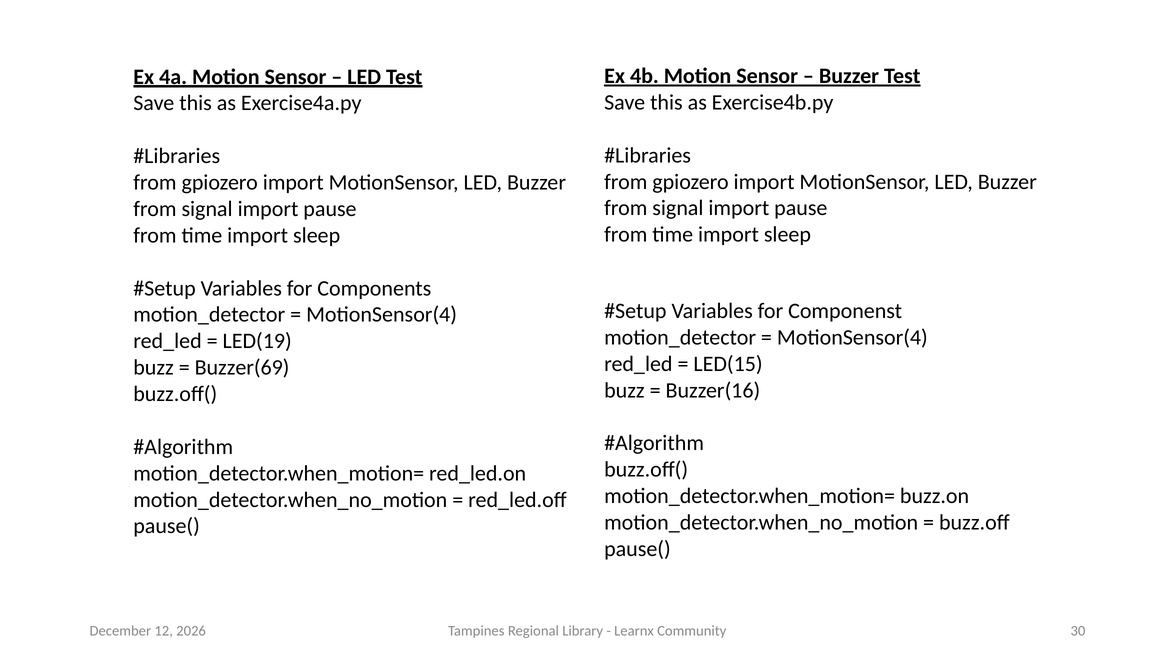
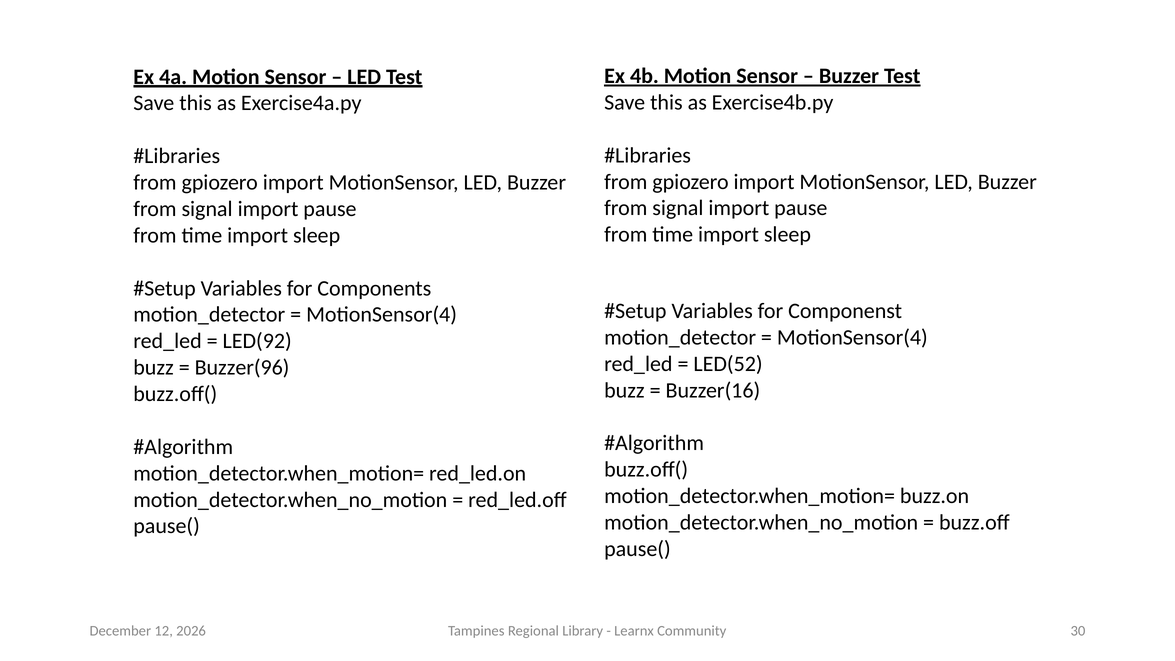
LED(19: LED(19 -> LED(92 (257, 341)
LED(15: LED(15 -> LED(52 (728, 364)
Buzzer(69: Buzzer(69 -> Buzzer(96 (242, 368)
